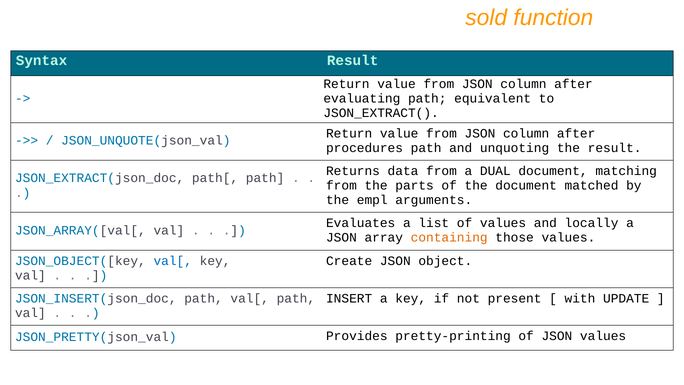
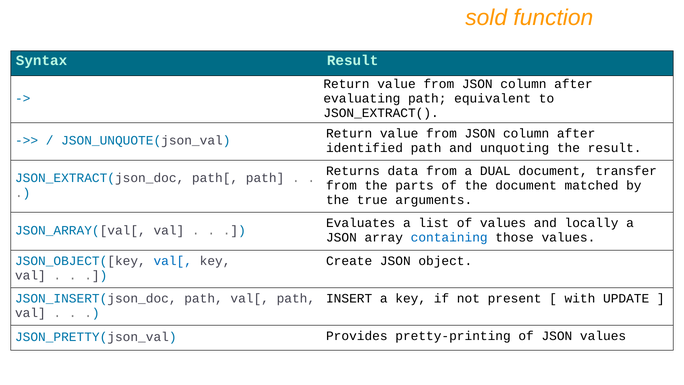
procedures: procedures -> identified (365, 148)
matching: matching -> transfer (626, 171)
empl: empl -> true (372, 200)
containing colour: orange -> blue (449, 238)
